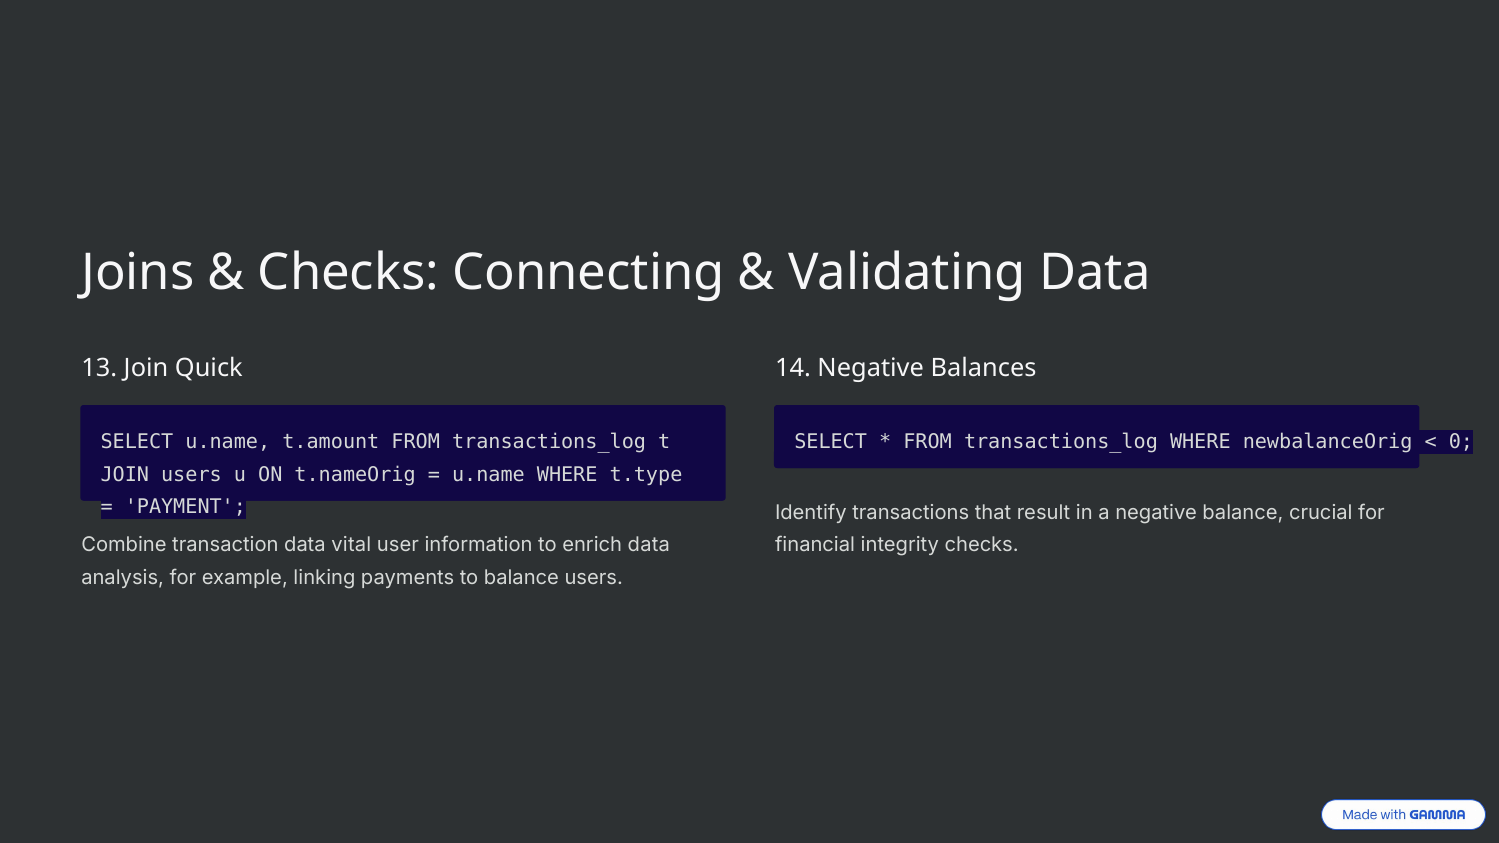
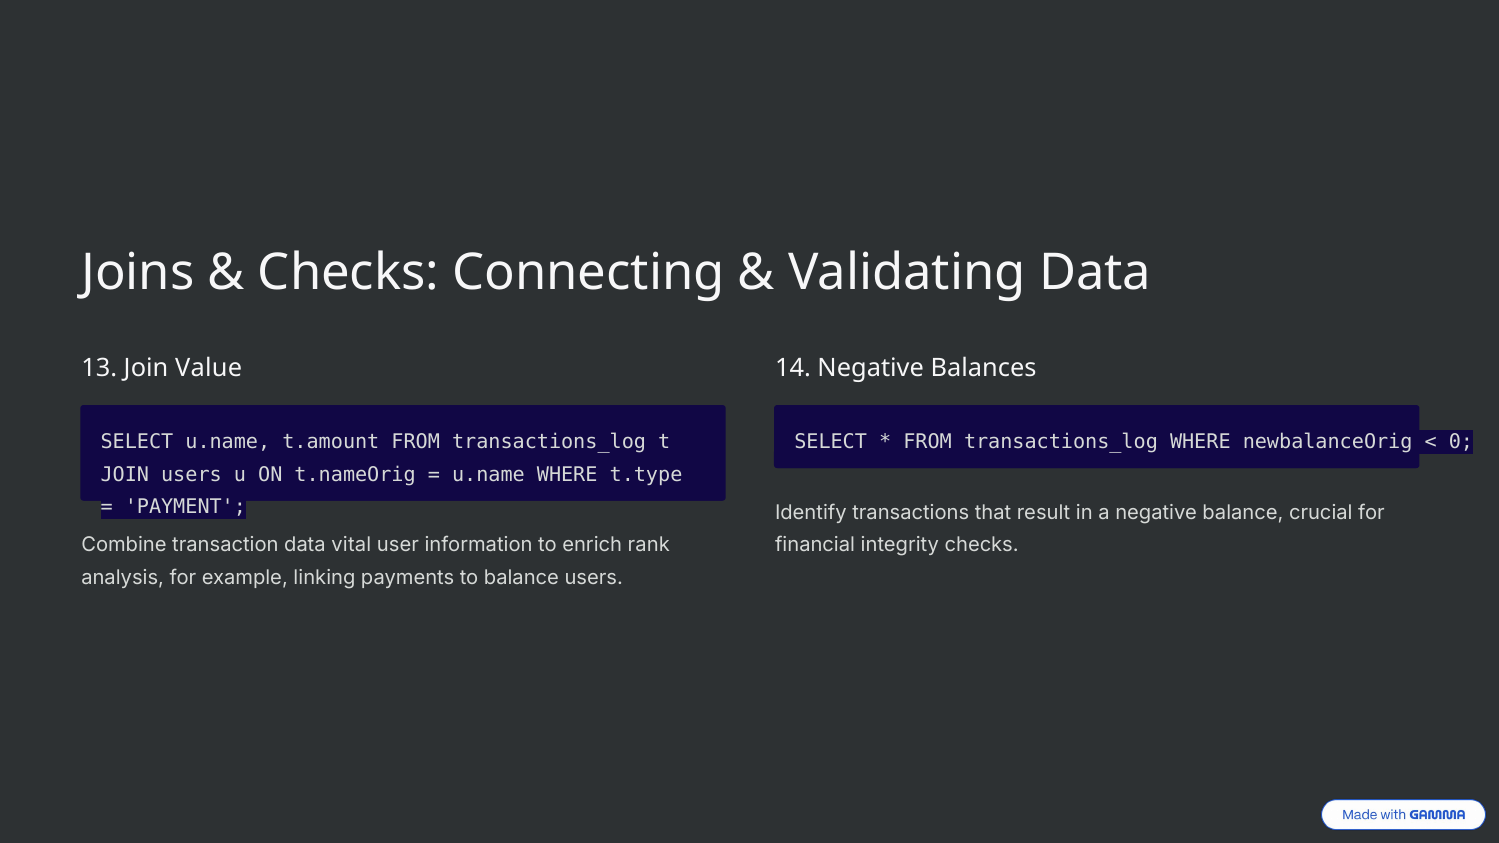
Quick: Quick -> Value (209, 368)
enrich data: data -> rank (649, 545)
